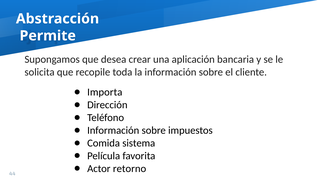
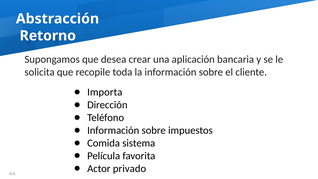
Permite: Permite -> Retorno (48, 36)
retorno: retorno -> privado (130, 168)
